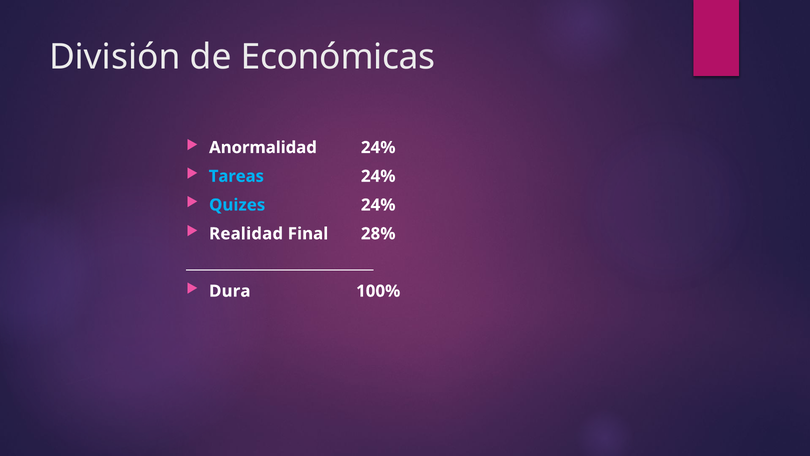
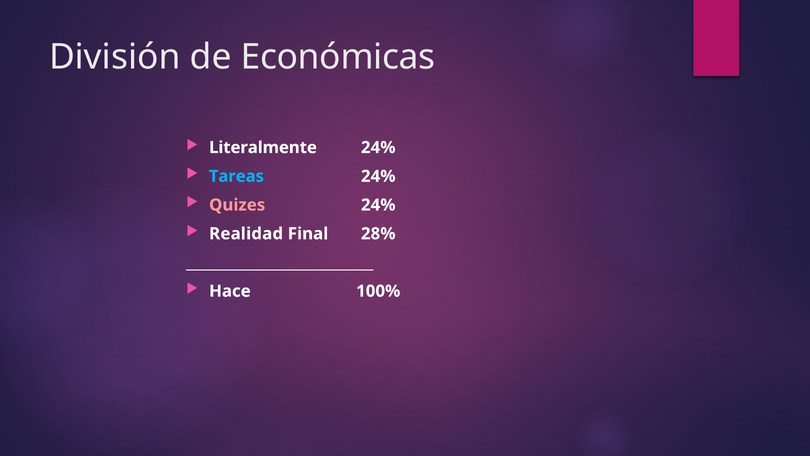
Anormalidad: Anormalidad -> Literalmente (263, 147)
Quizes colour: light blue -> pink (237, 205)
Dura: Dura -> Hace (230, 291)
